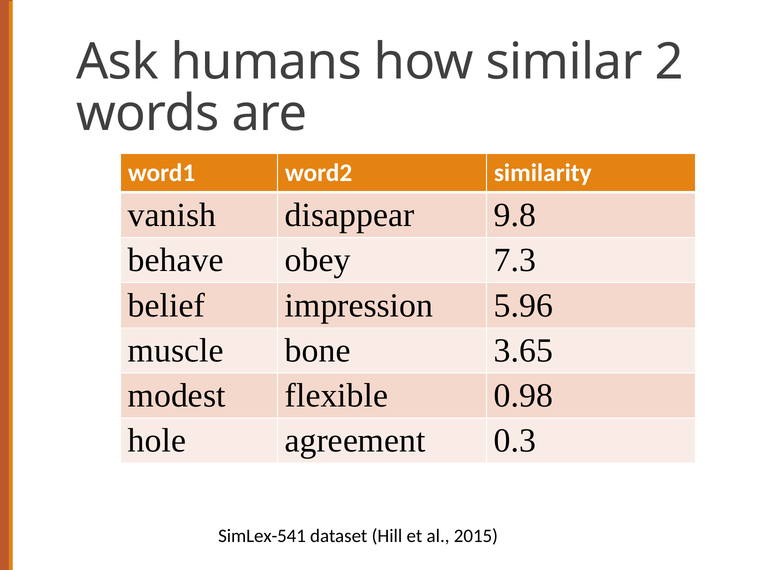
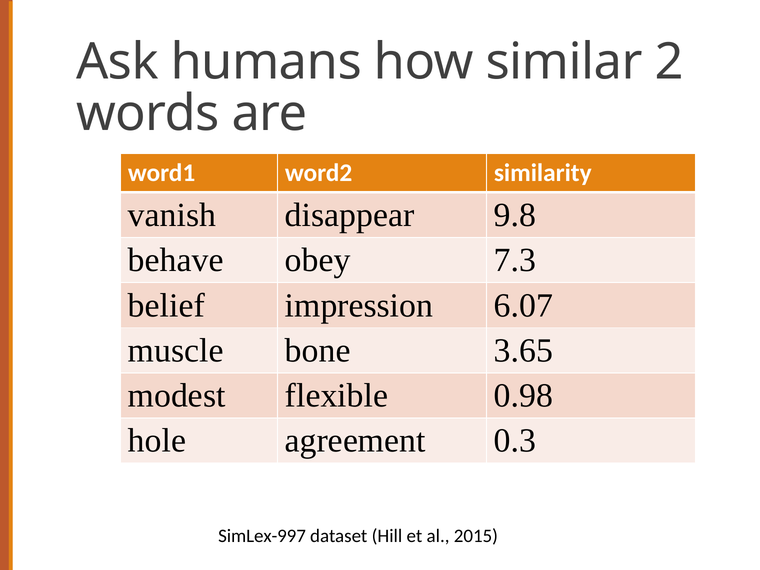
5.96: 5.96 -> 6.07 (523, 305)
SimLex-541: SimLex-541 -> SimLex-997 (262, 536)
